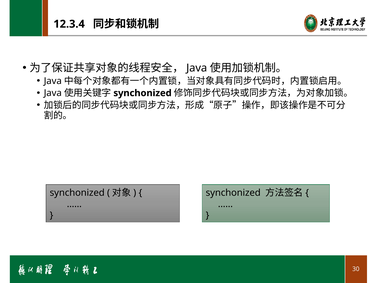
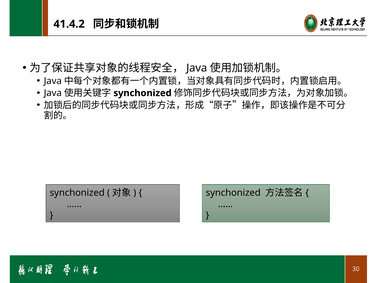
12.3.4: 12.3.4 -> 41.4.2 (69, 24)
